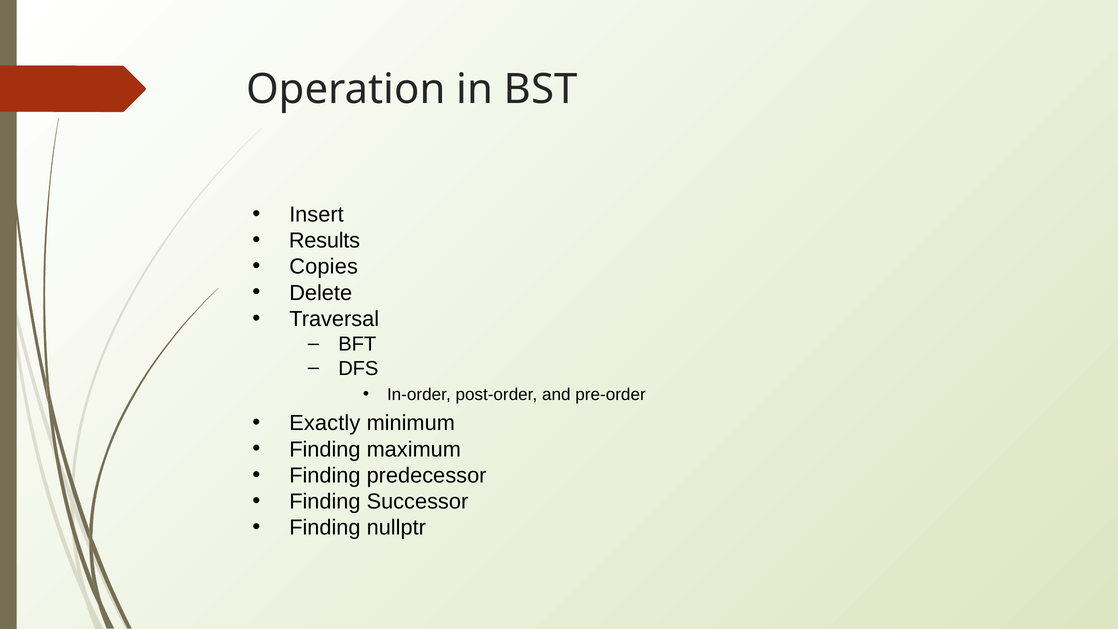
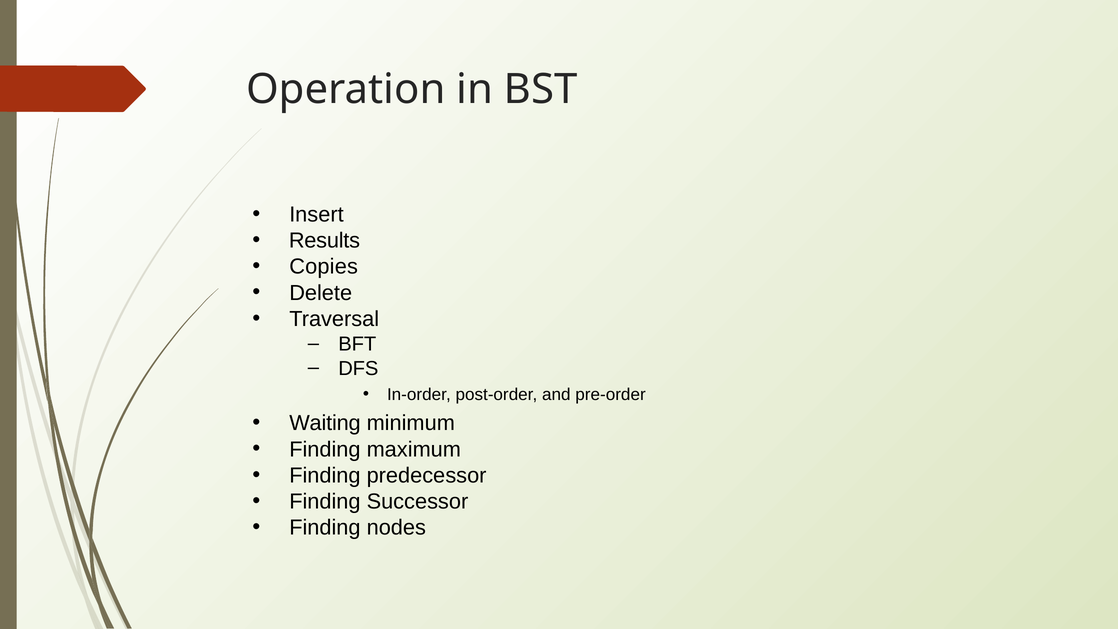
Exactly: Exactly -> Waiting (325, 423)
nullptr: nullptr -> nodes (396, 528)
